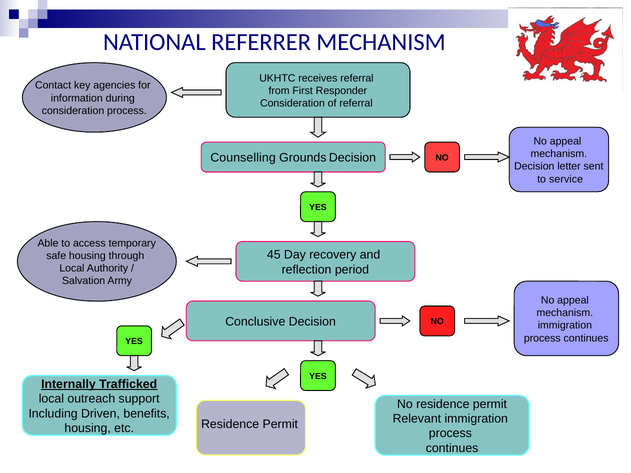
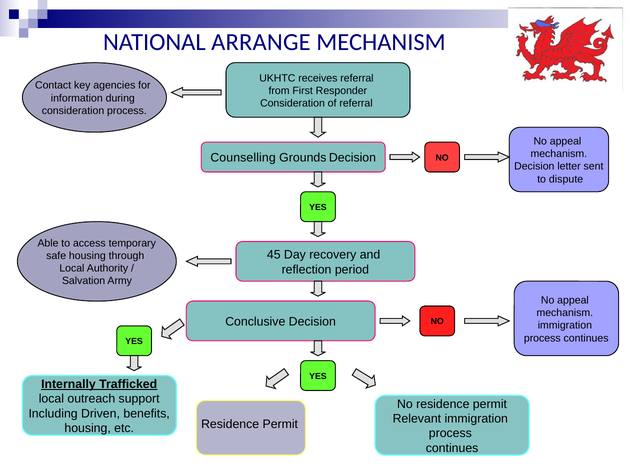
REFERRER: REFERRER -> ARRANGE (261, 42)
service: service -> dispute (566, 179)
